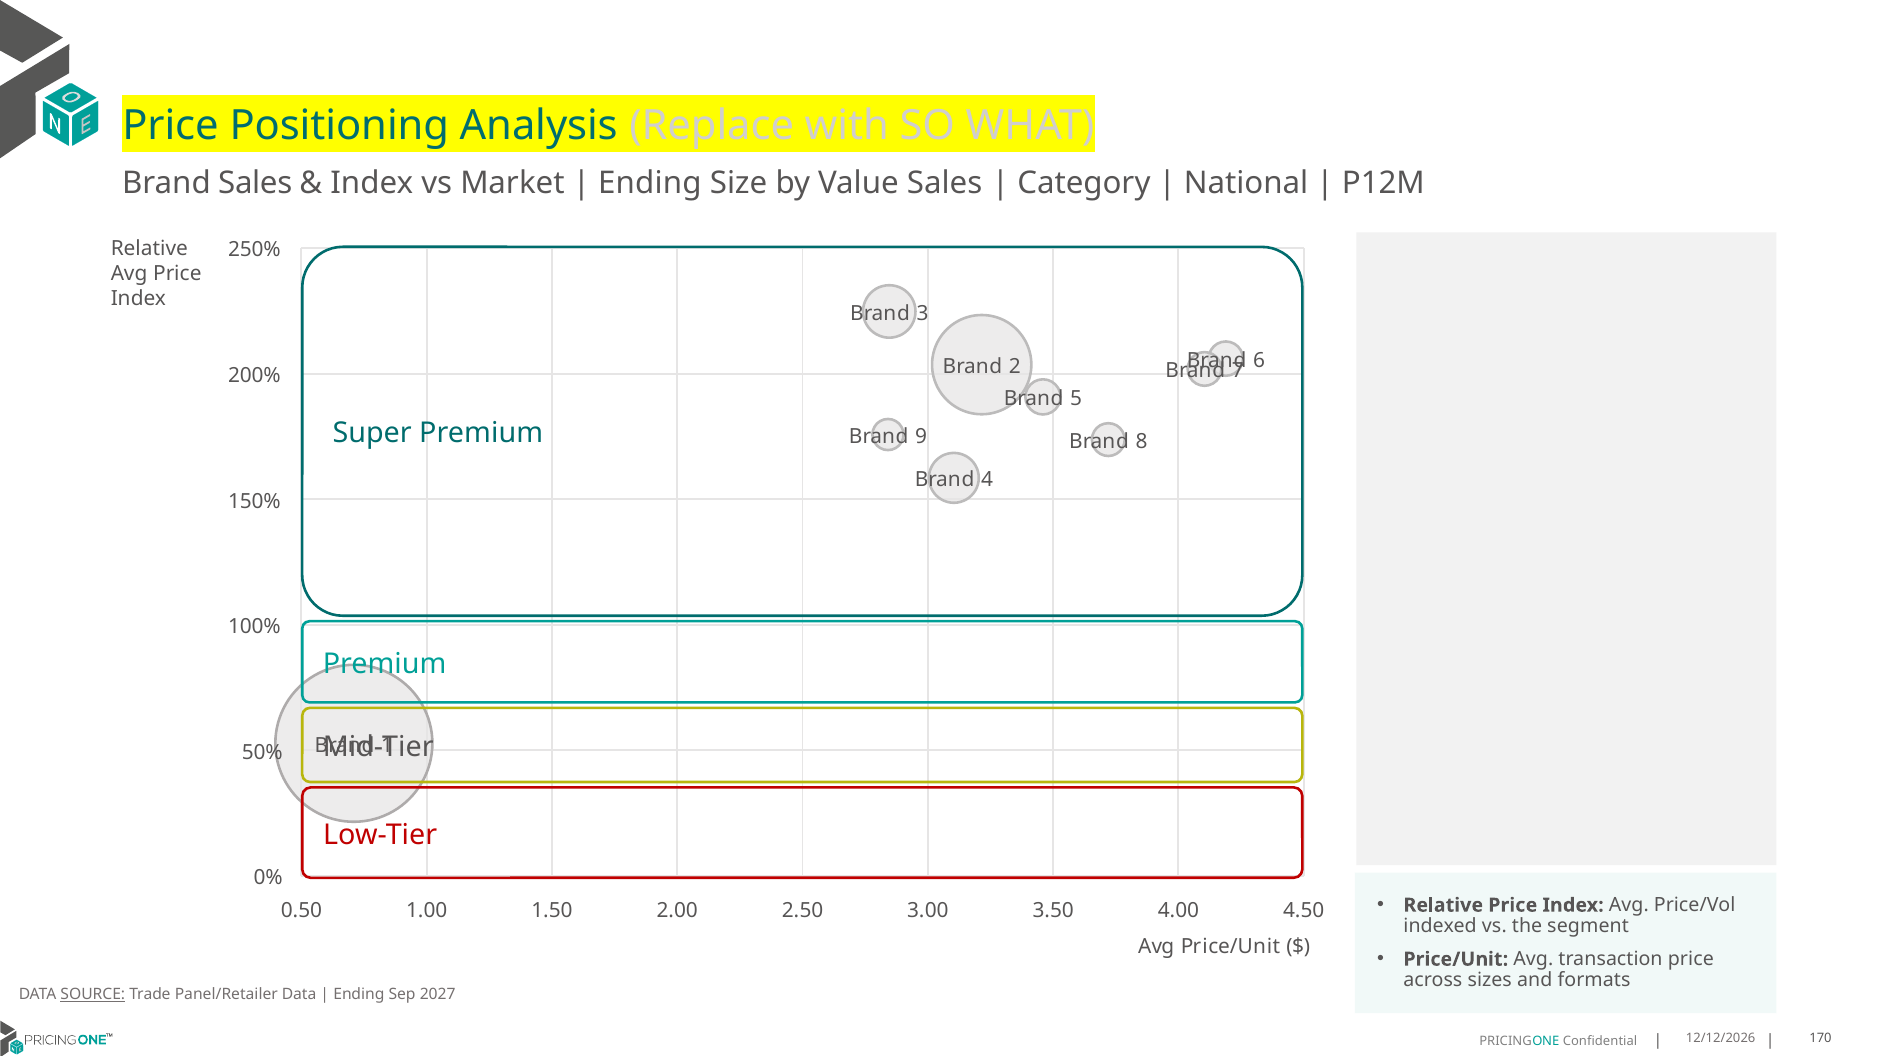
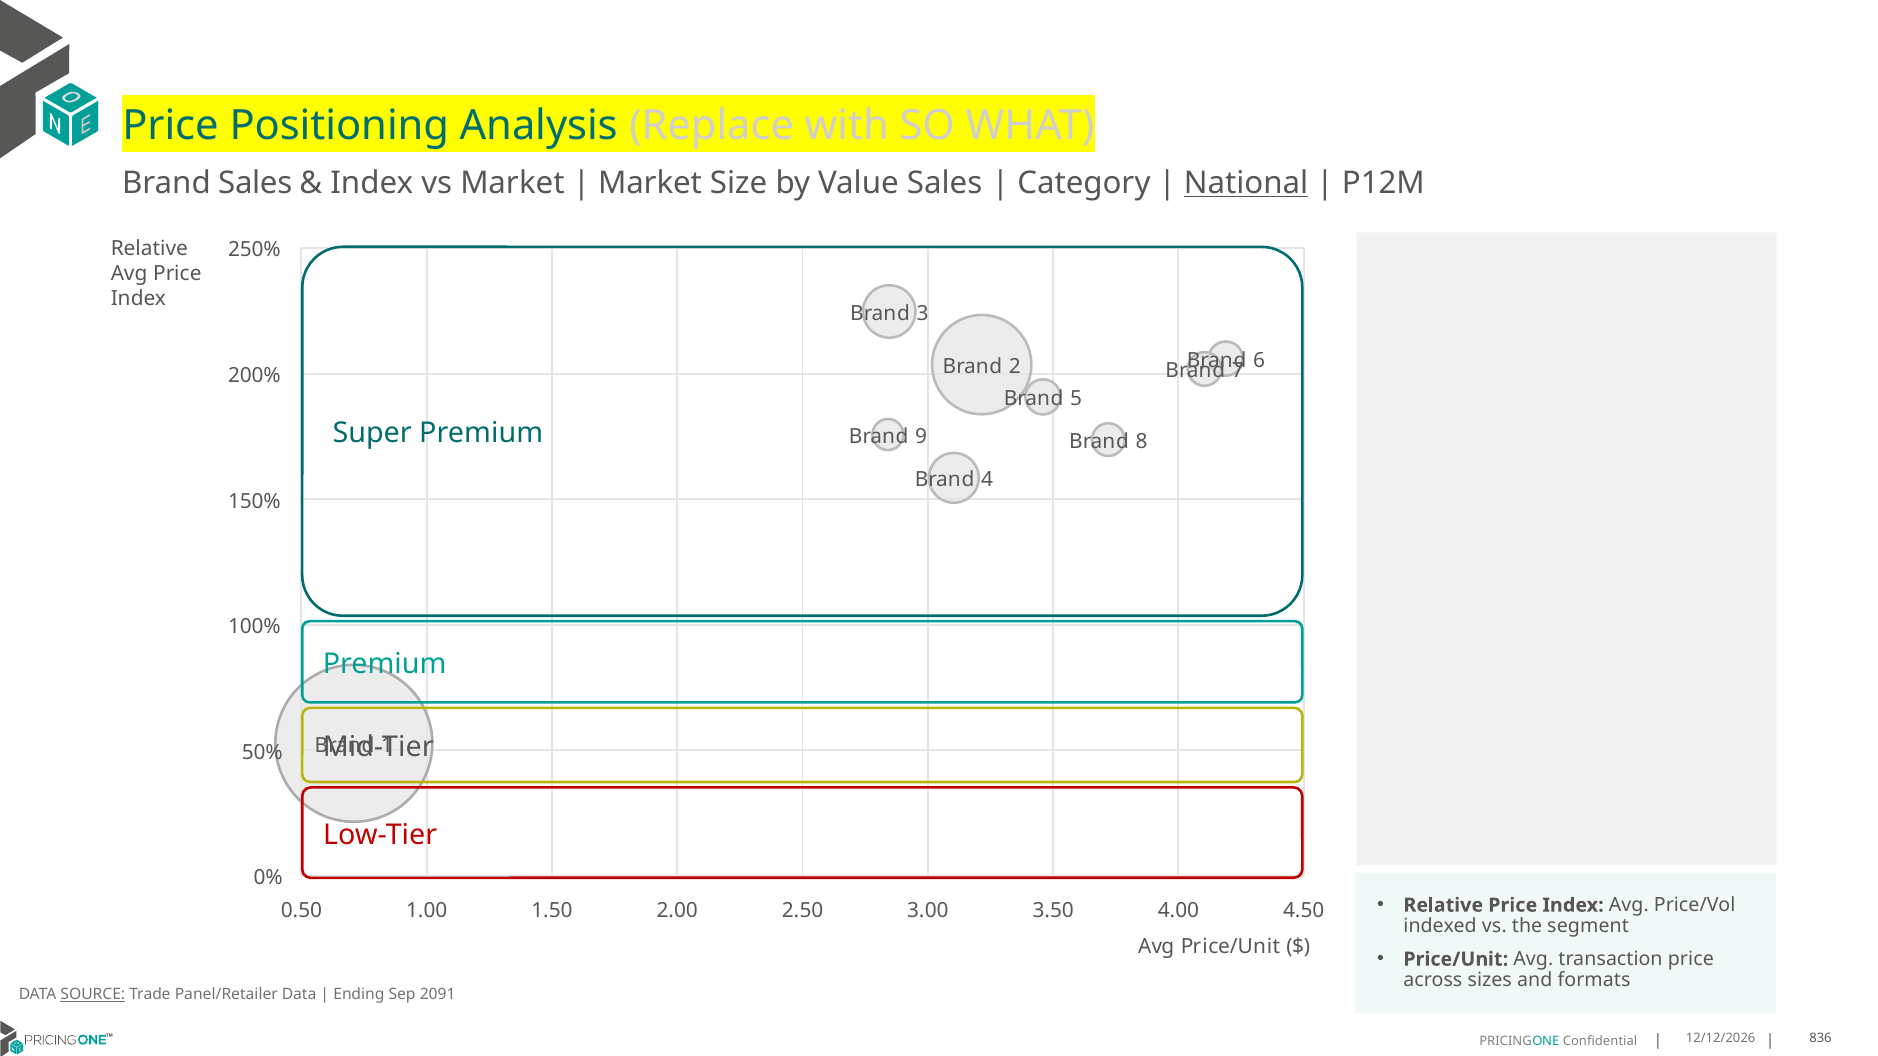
Ending: Ending -> Market (650, 183)
National underline: none -> present (1246, 183)
2027: 2027 -> 2091 (438, 995)
170: 170 -> 836 (1820, 1039)
